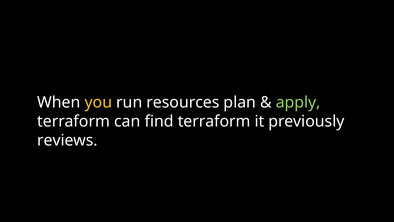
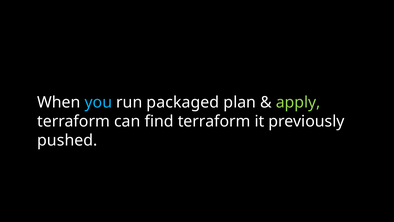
you colour: yellow -> light blue (98, 102)
resources: resources -> packaged (183, 102)
reviews: reviews -> pushed (67, 140)
